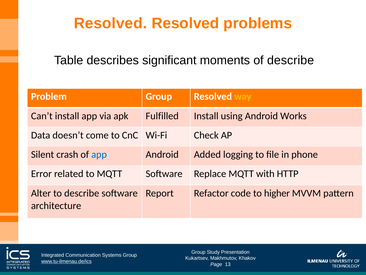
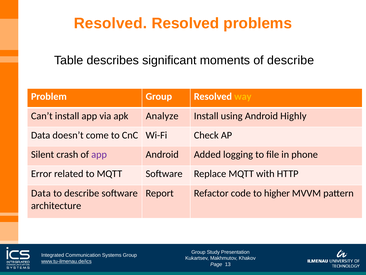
Fulfilled: Fulfilled -> Analyze (162, 116)
Works: Works -> Highly (293, 116)
app colour: blue -> purple (99, 154)
Alter: Alter -> Data (41, 193)
